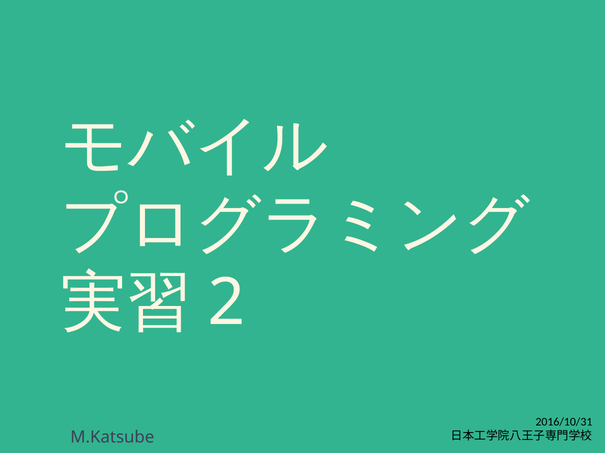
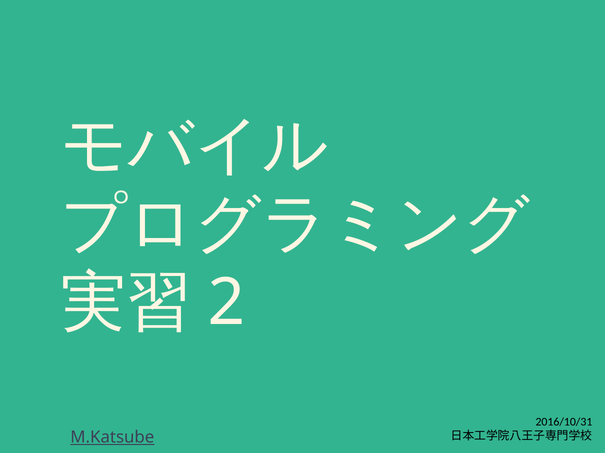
M.Katsube underline: none -> present (112, 438)
